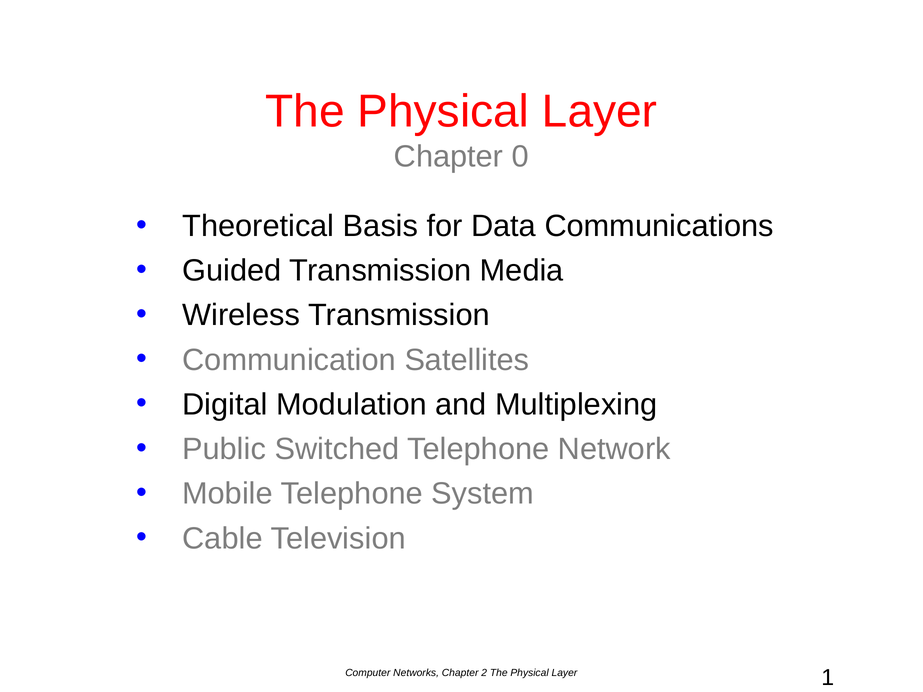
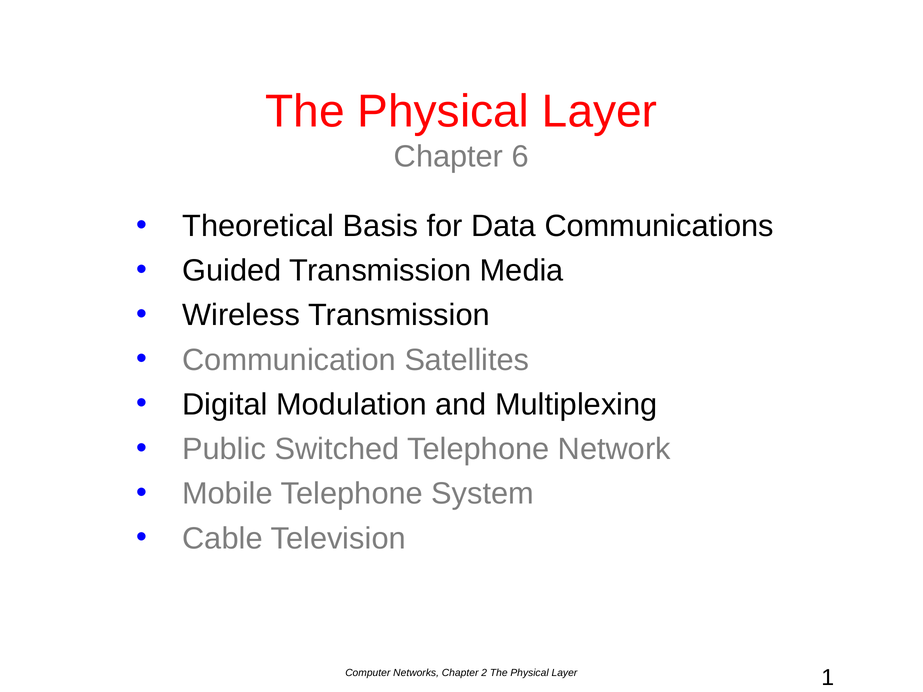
0: 0 -> 6 (520, 157)
